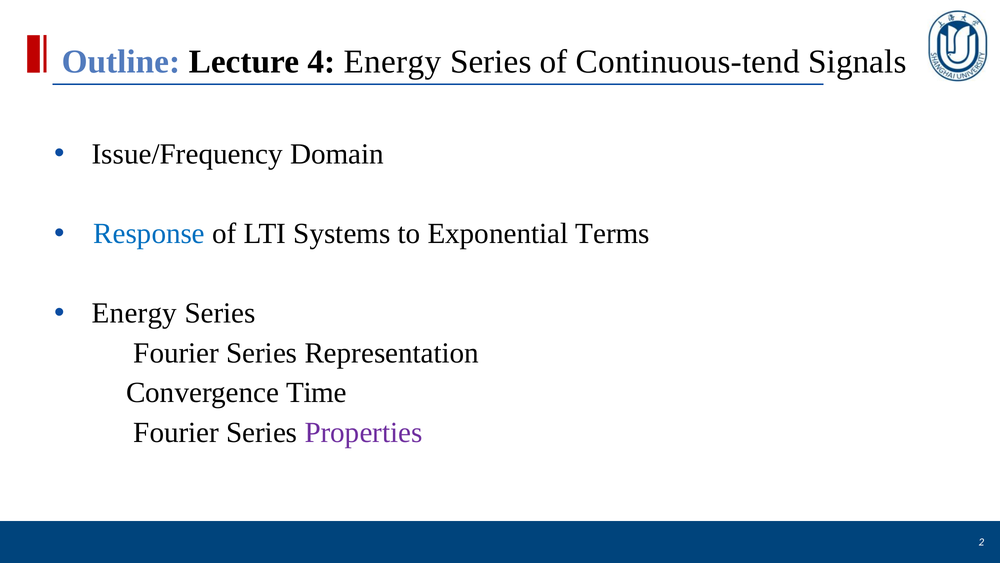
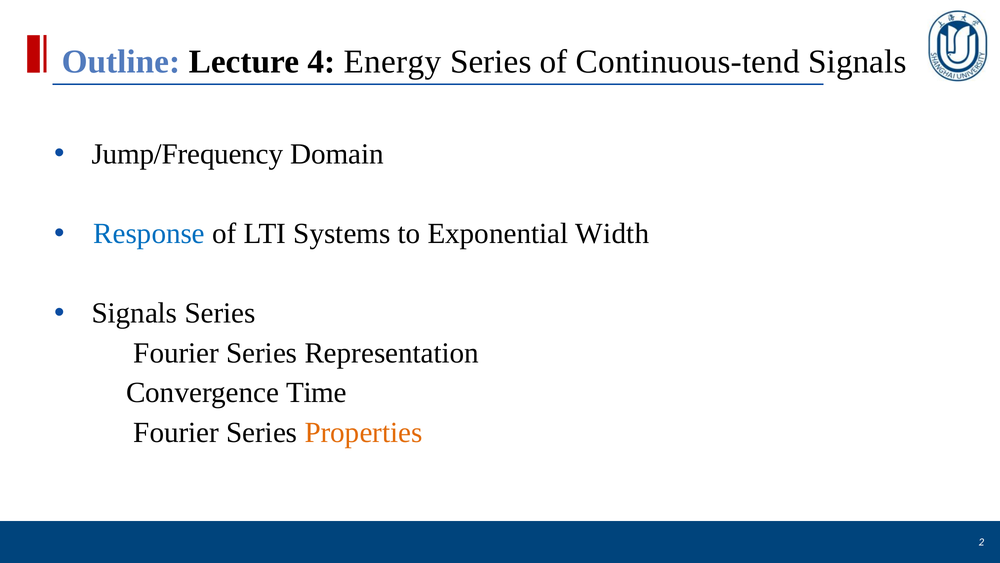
Issue/Frequency: Issue/Frequency -> Jump/Frequency (187, 154)
Terms: Terms -> Width (612, 233)
Energy: Energy -> Signals (134, 313)
Properties colour: purple -> orange (364, 432)
